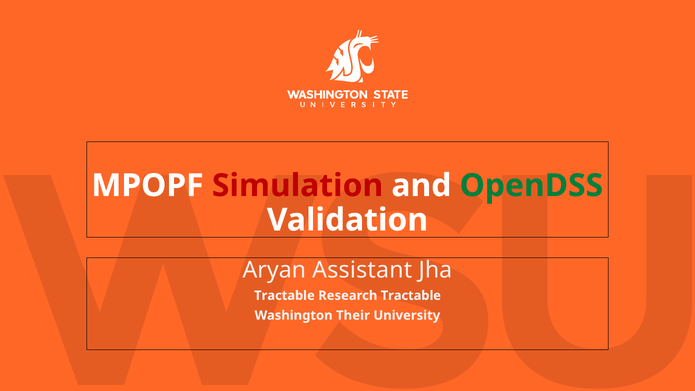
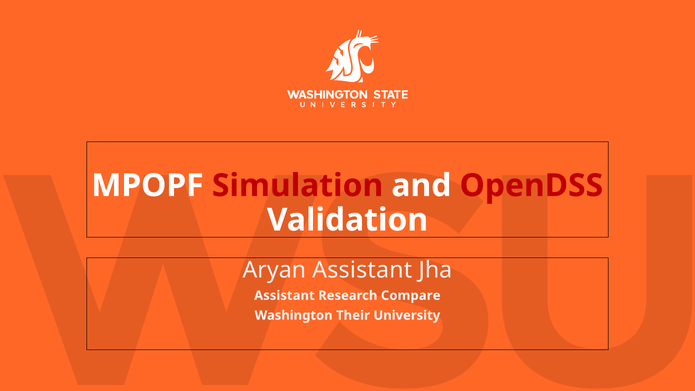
OpenDSS colour: green -> red (531, 186)
Tractable: Tractable -> Assistant (284, 296)
Research Tractable: Tractable -> Compare (411, 296)
